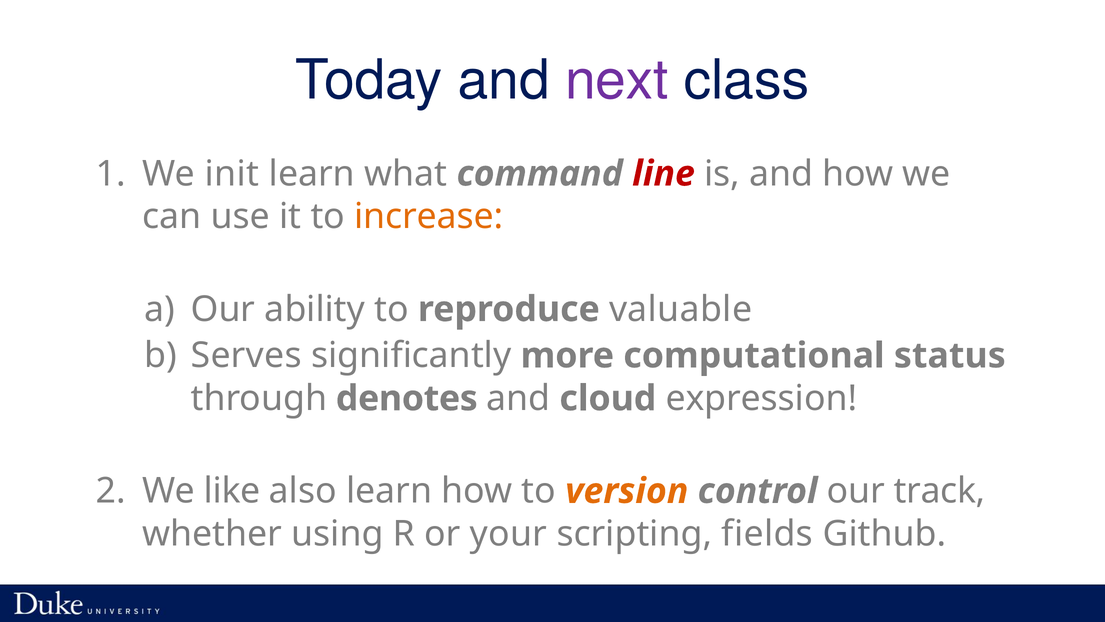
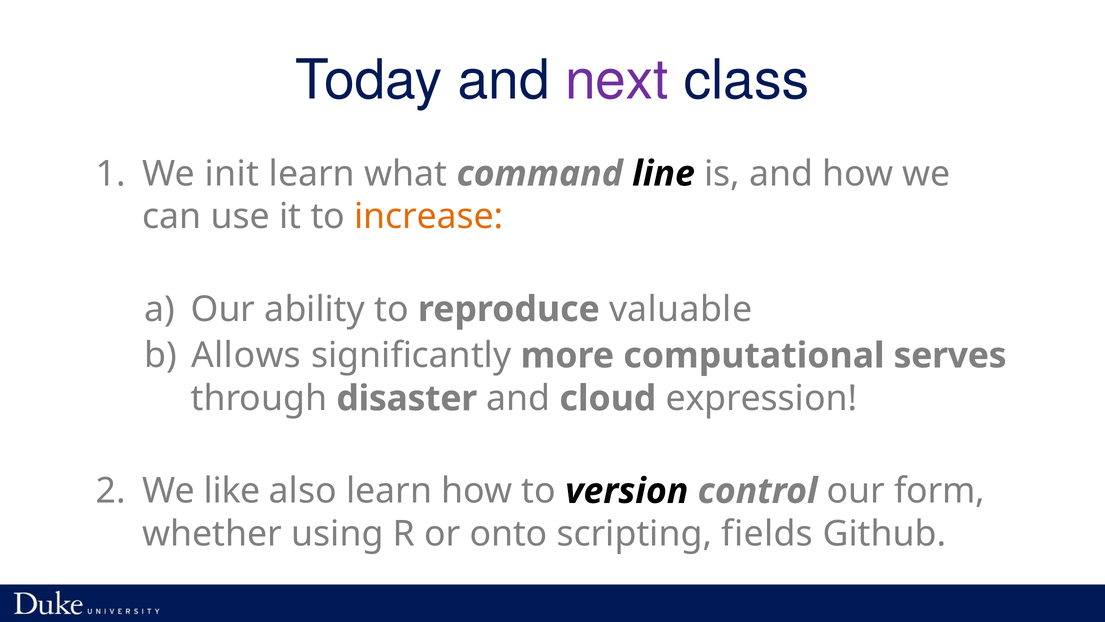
line colour: red -> black (664, 174)
Serves: Serves -> Allows (246, 355)
status: status -> serves (950, 355)
denotes: denotes -> disaster (407, 398)
version colour: orange -> black (627, 491)
track: track -> form (940, 491)
your: your -> onto (509, 534)
